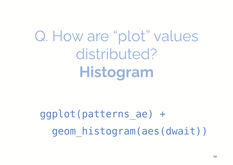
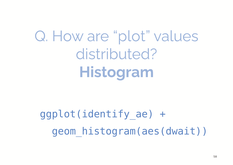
ggplot(patterns_ae: ggplot(patterns_ae -> ggplot(identify_ae (97, 114)
